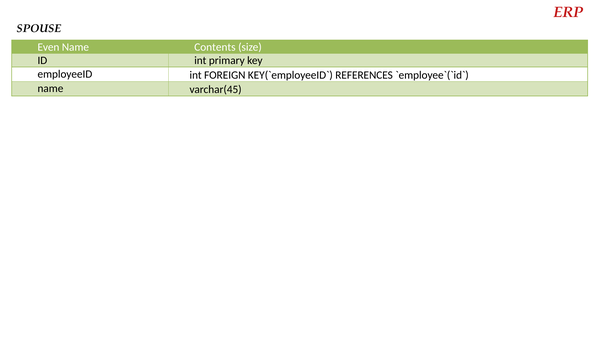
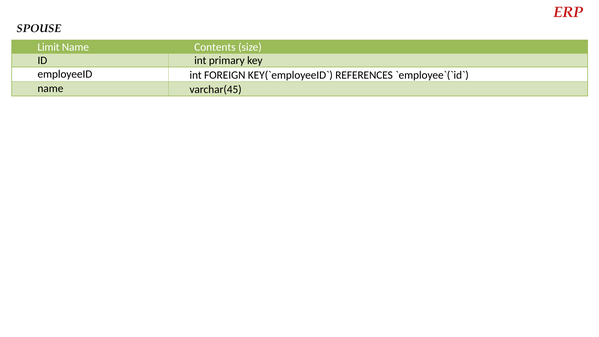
Even: Even -> Limit (48, 47)
